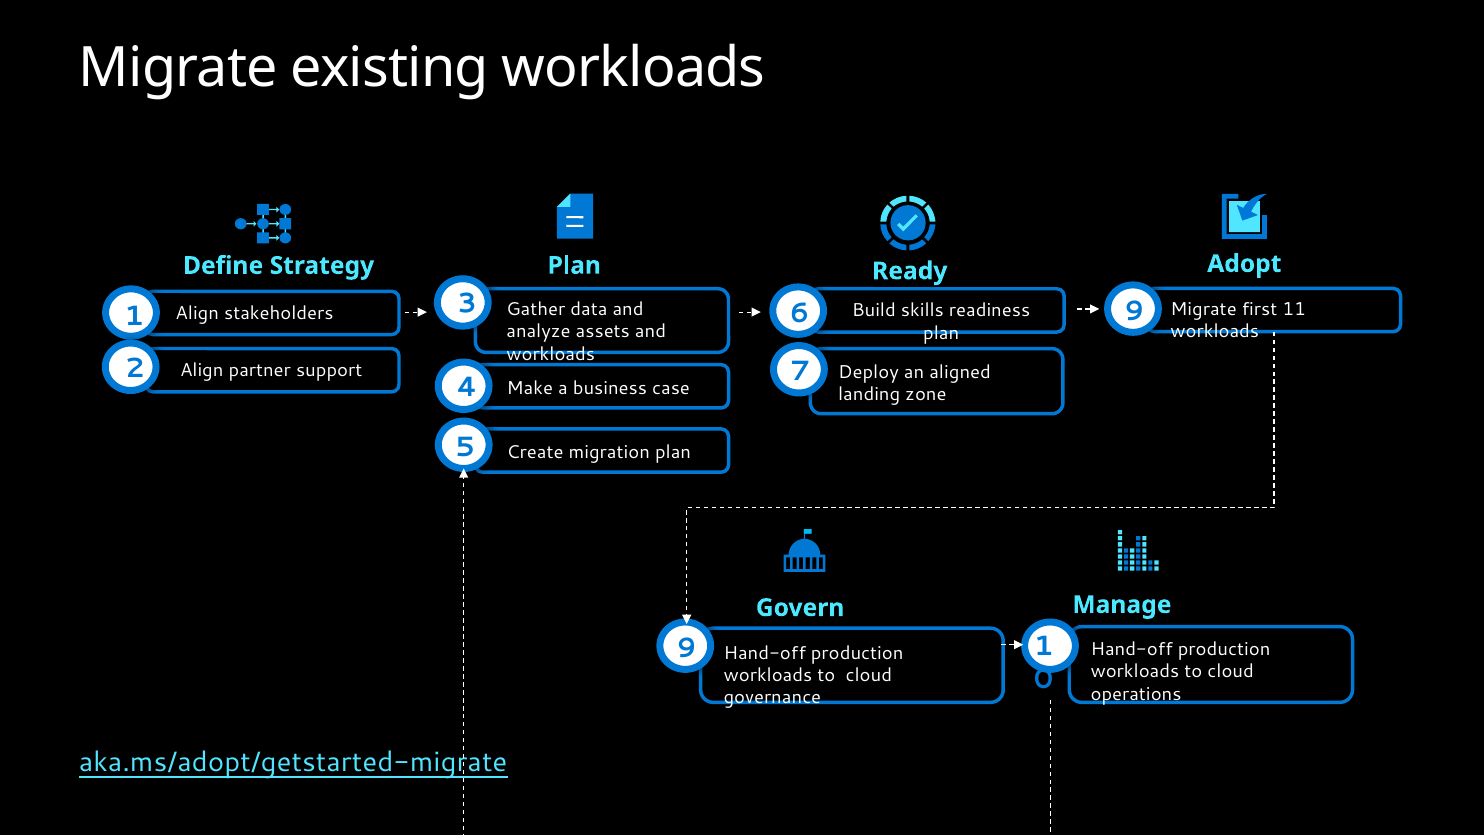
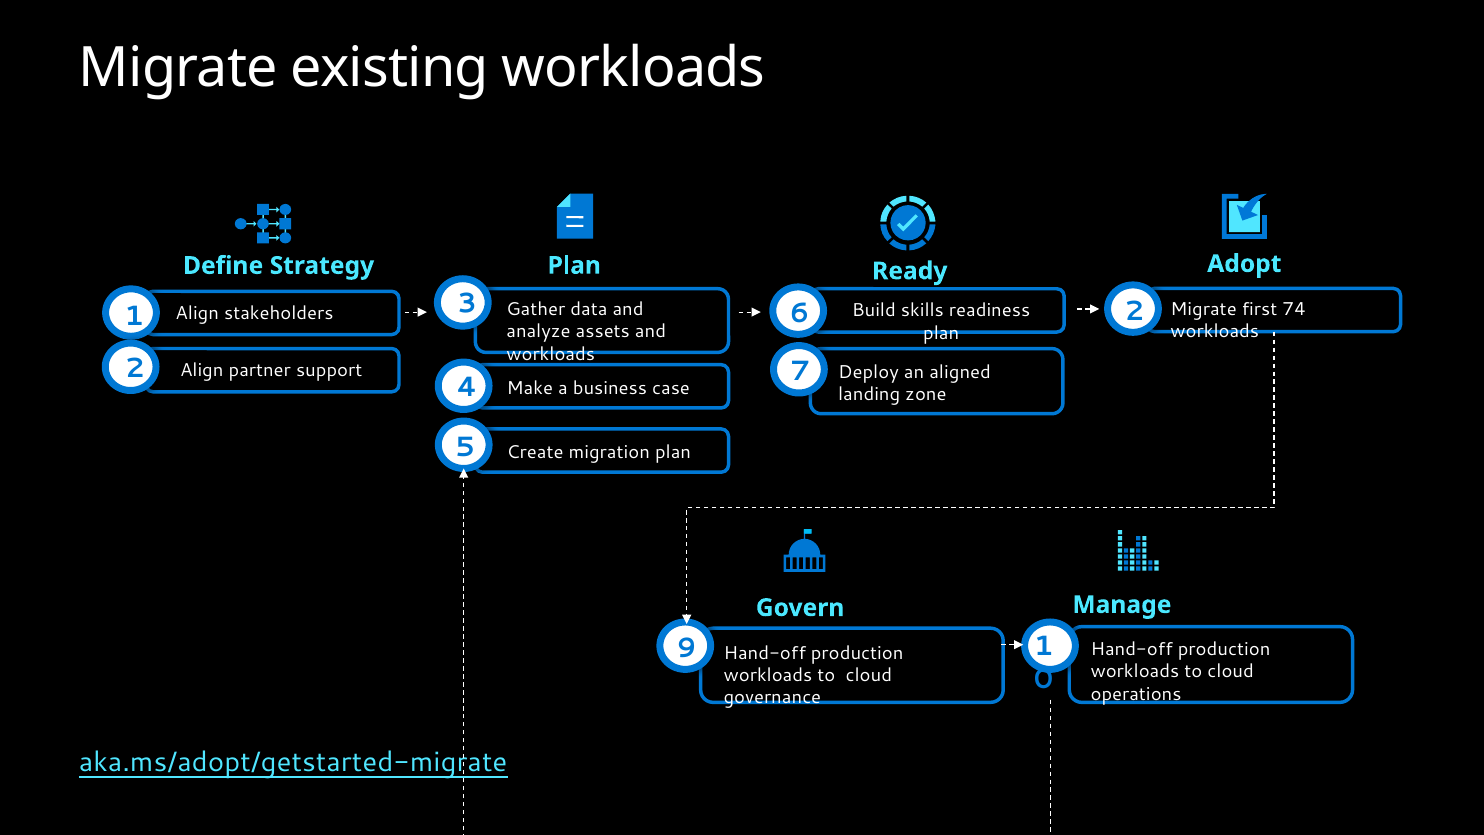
11: 11 -> 74 (1294, 309)
6 9: 9 -> 2 (1134, 311)
